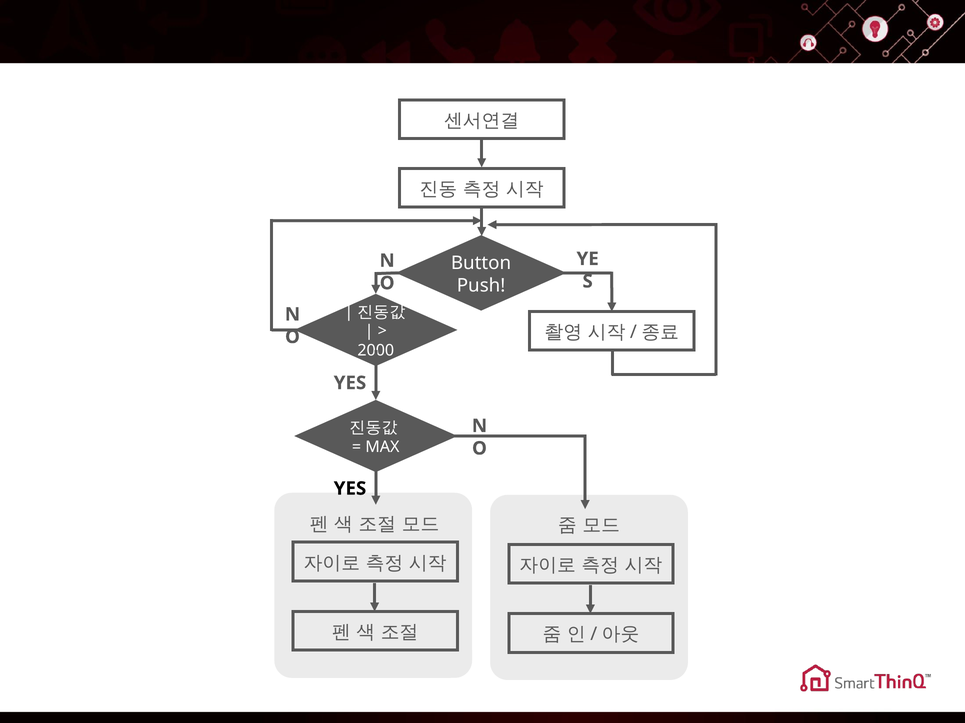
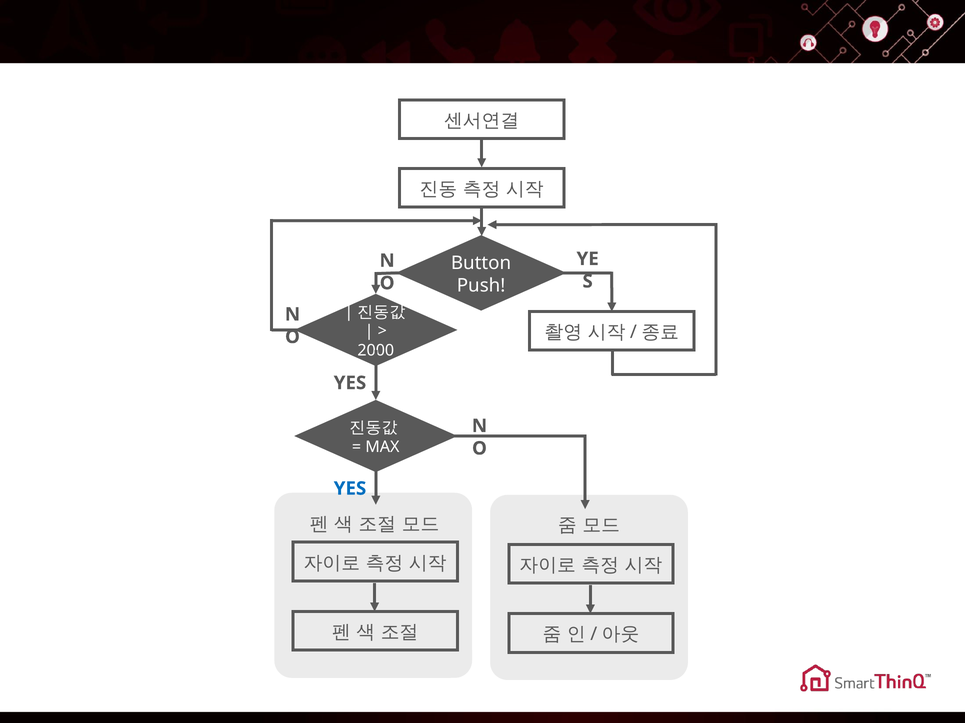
YES colour: black -> blue (350, 489)
